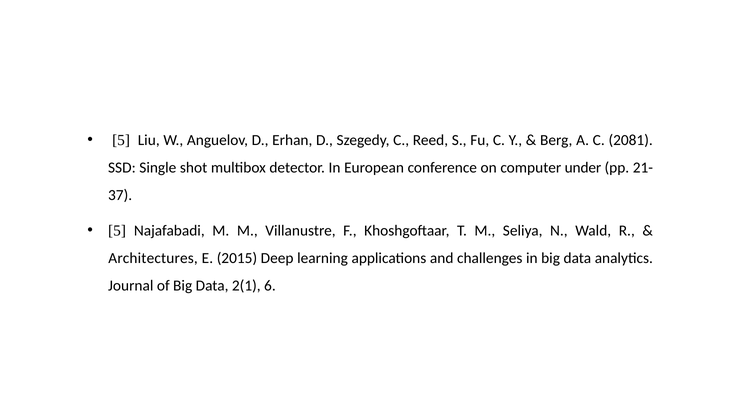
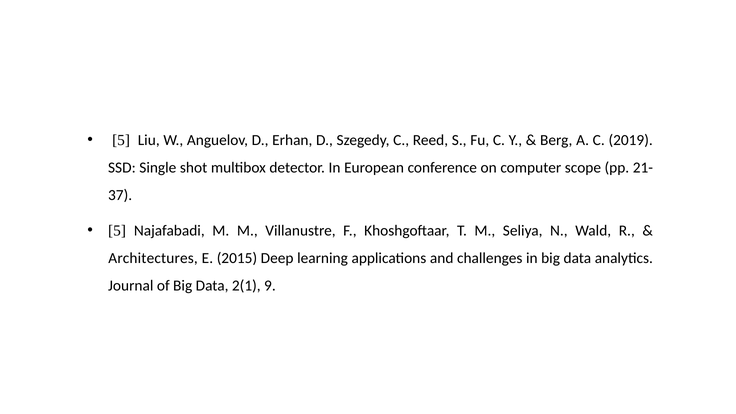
2081: 2081 -> 2019 (631, 140)
under: under -> scope (583, 168)
6: 6 -> 9 (270, 286)
